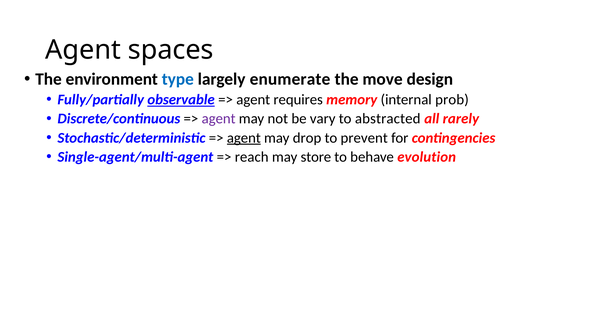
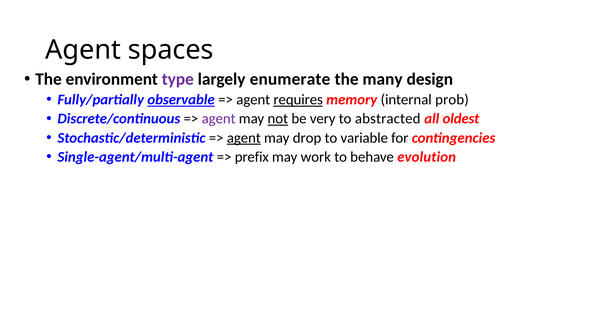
type colour: blue -> purple (178, 79)
move: move -> many (383, 79)
requires underline: none -> present (298, 100)
not underline: none -> present (278, 119)
vary: vary -> very (323, 119)
rarely: rarely -> oldest (461, 119)
prevent: prevent -> variable (364, 138)
reach: reach -> prefix (252, 157)
store: store -> work (316, 157)
